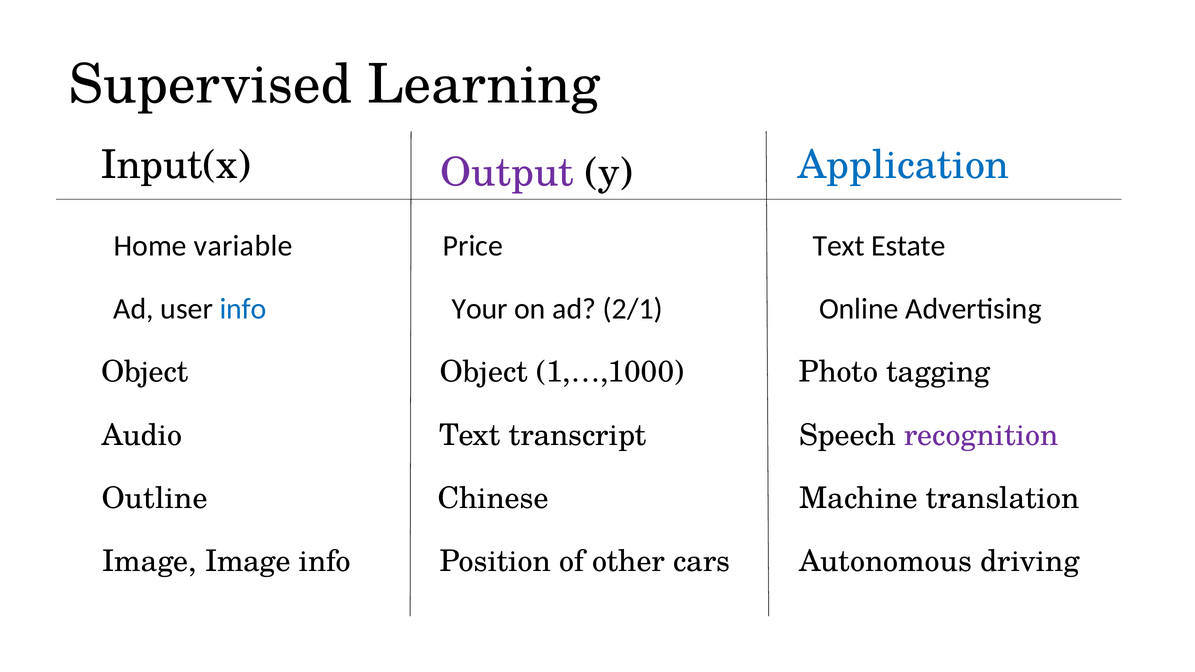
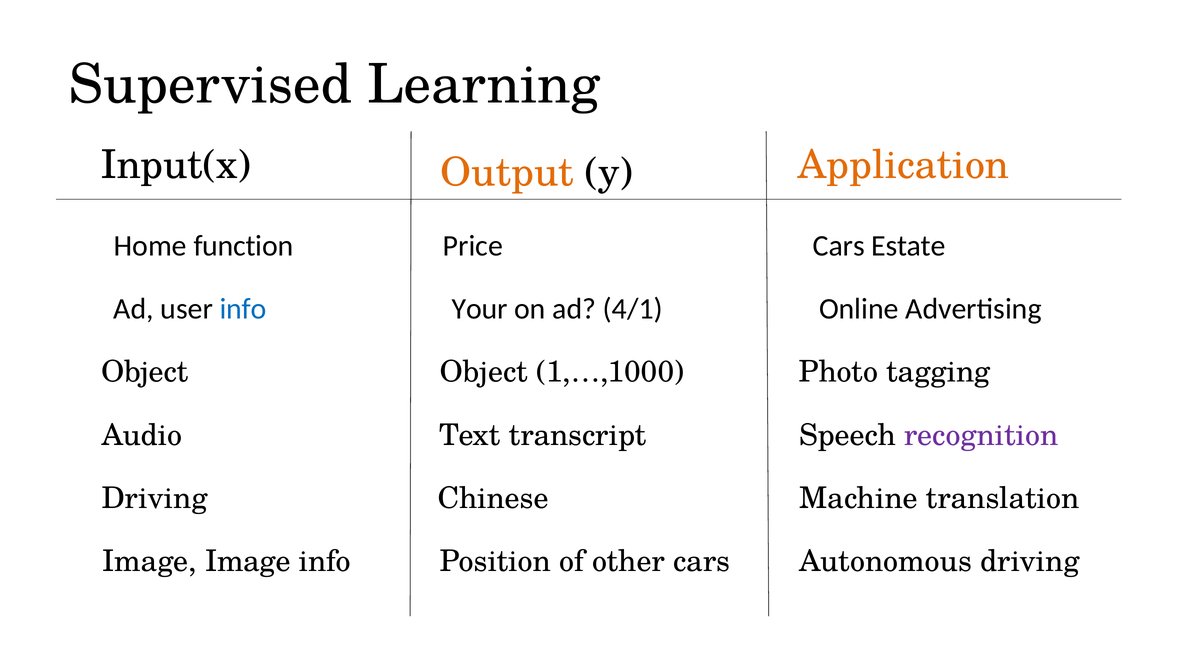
Output colour: purple -> orange (507, 173)
Application colour: blue -> orange (903, 165)
variable: variable -> function (243, 246)
Price Text: Text -> Cars (839, 246)
2/1: 2/1 -> 4/1 (633, 309)
Outline: Outline -> Driving (155, 498)
